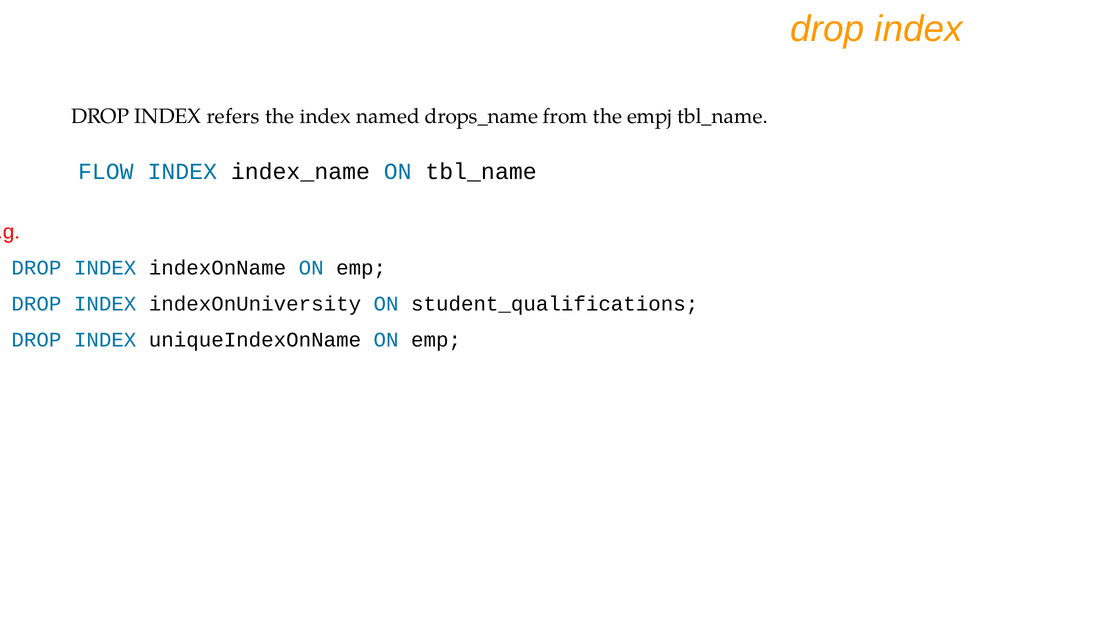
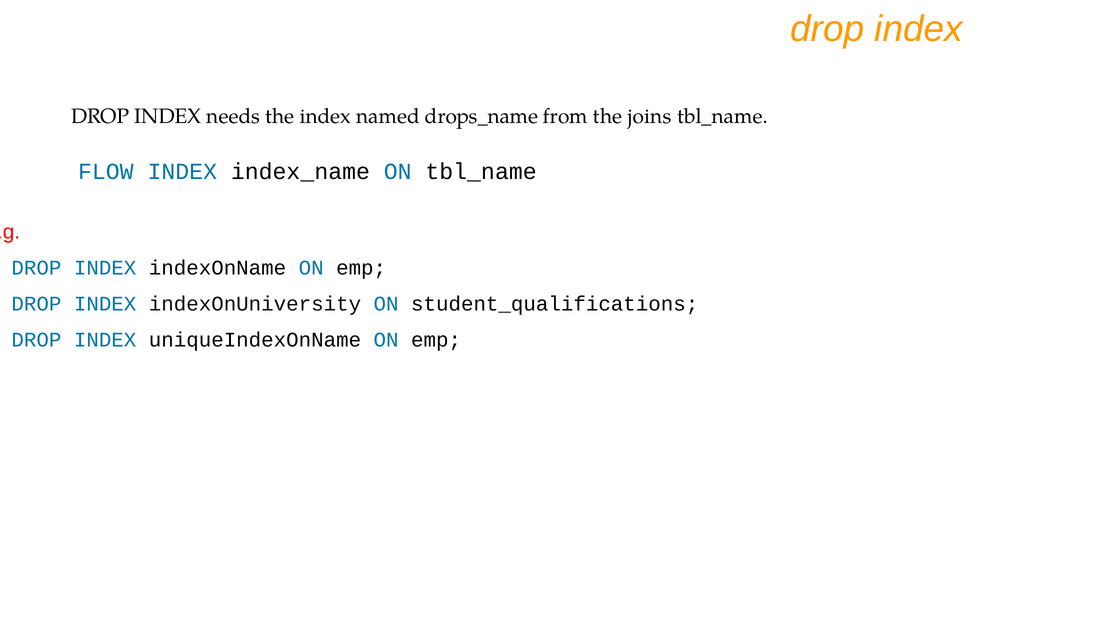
refers: refers -> needs (233, 116)
empj: empj -> joins (650, 116)
